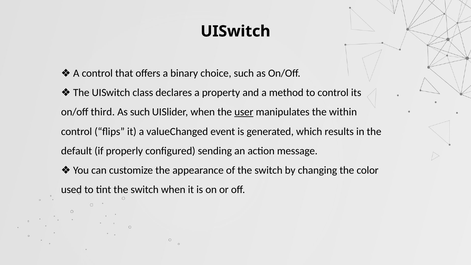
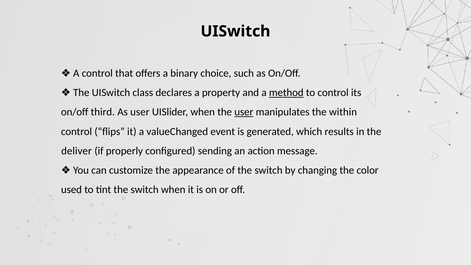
method underline: none -> present (286, 93)
As such: such -> user (140, 112)
default: default -> deliver (76, 151)
